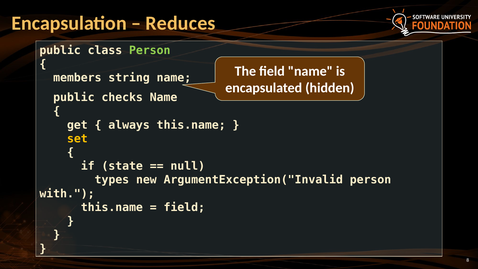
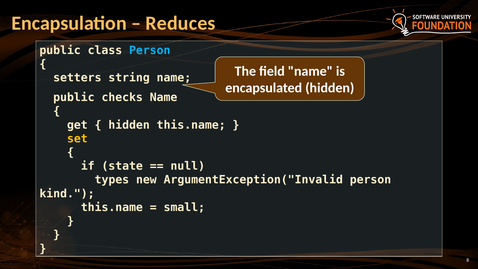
Person colour: light green -> light blue (150, 50)
members: members -> setters (77, 78)
always: always -> hidden (129, 125)
with: with -> kind (67, 194)
field: field -> small (184, 207)
